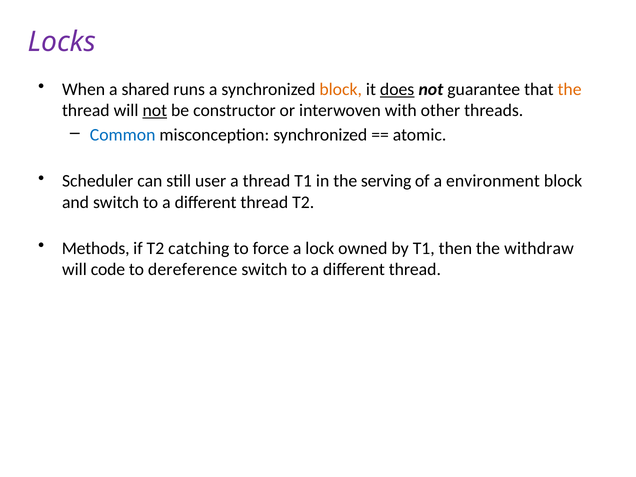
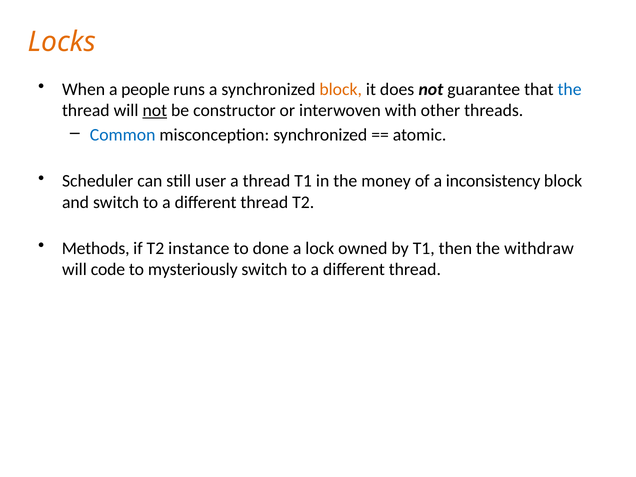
Locks colour: purple -> orange (62, 42)
shared: shared -> people (146, 89)
does underline: present -> none (397, 89)
the colour: orange -> blue (570, 89)
serving: serving -> money (386, 181)
environment: environment -> inconsistency (493, 181)
catching: catching -> instance (199, 248)
force: force -> done (271, 248)
dereference: dereference -> mysteriously (193, 269)
